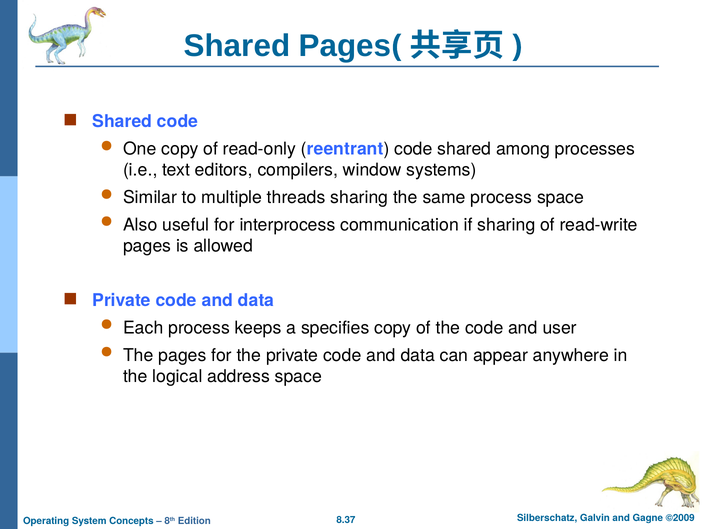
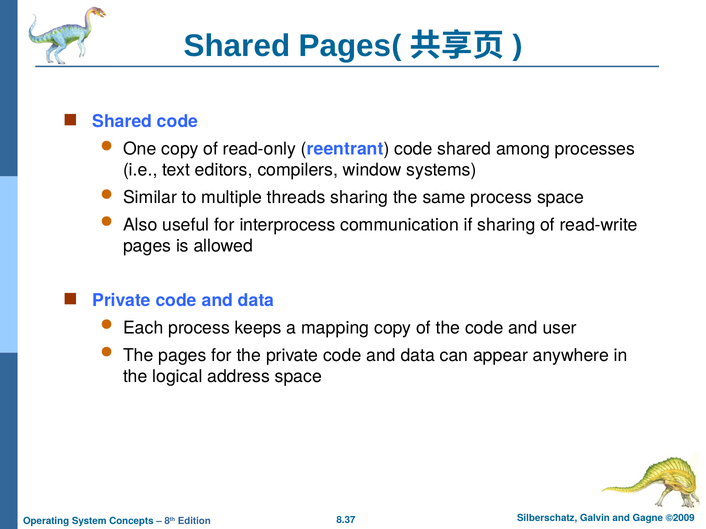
specifies: specifies -> mapping (335, 328)
